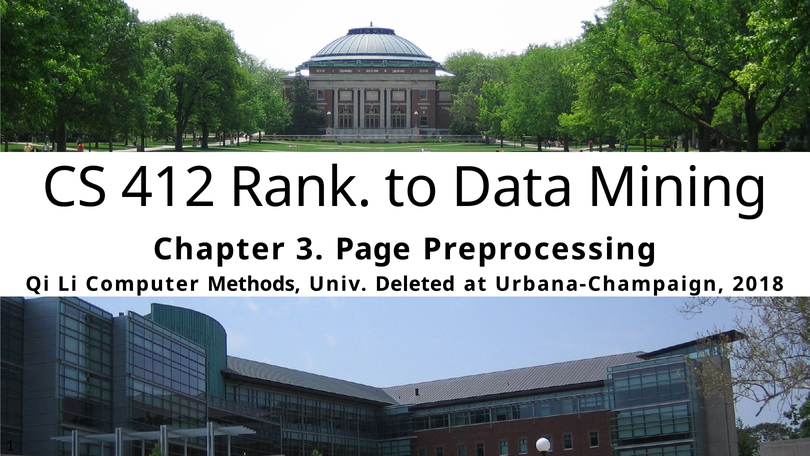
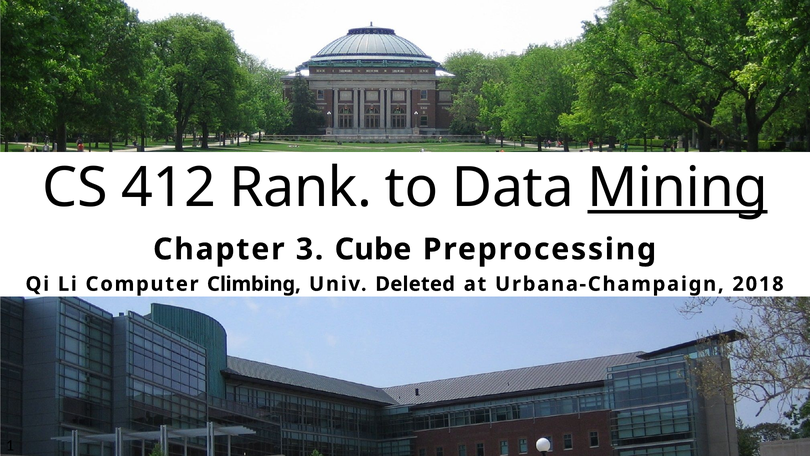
Mining underline: none -> present (678, 188)
Page: Page -> Cube (373, 249)
Methods: Methods -> Climbing (254, 284)
